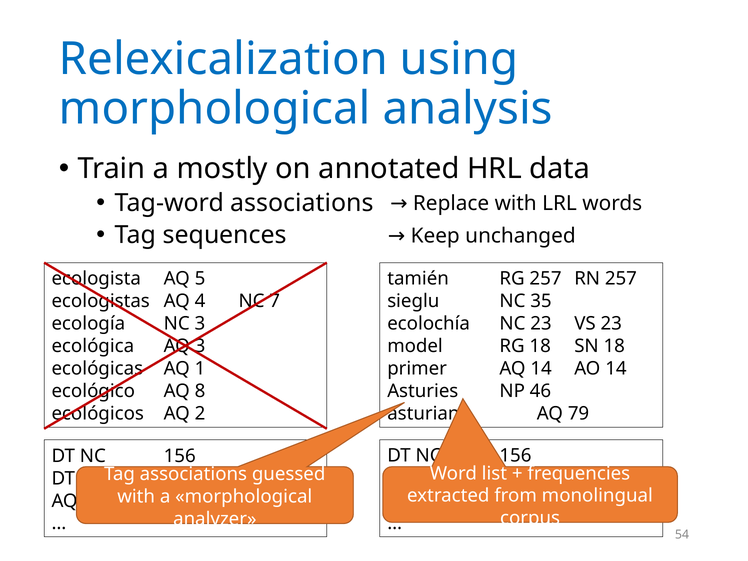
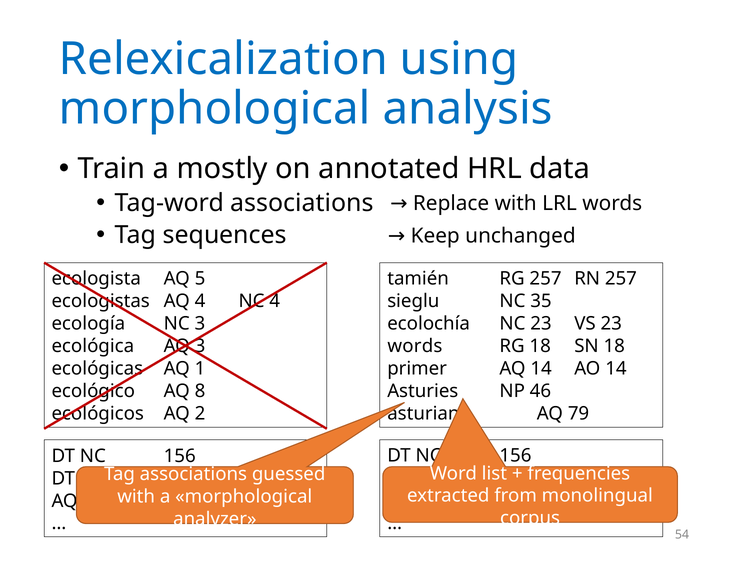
NC 7: 7 -> 4 (275, 301)
model: model -> words (415, 346)
